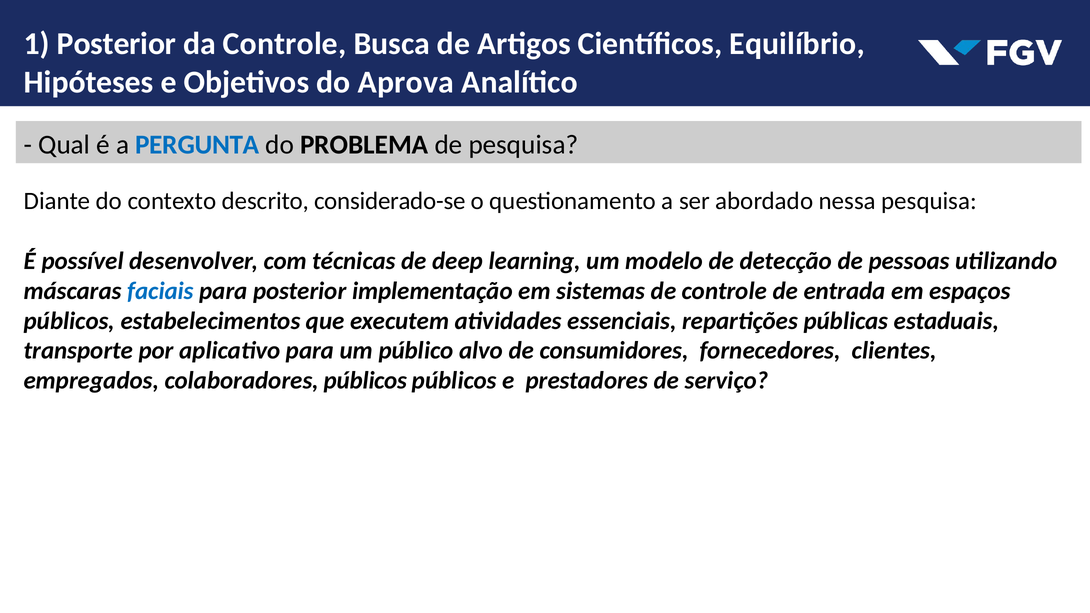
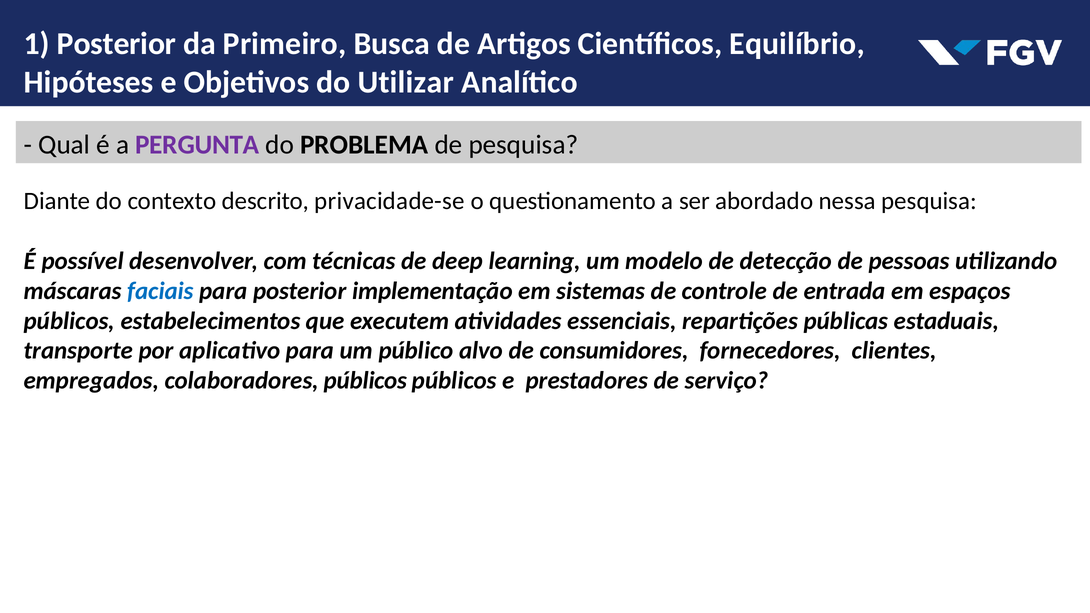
da Controle: Controle -> Primeiro (285, 44)
Aprova: Aprova -> Utilizar (406, 82)
PERGUNTA colour: blue -> purple (197, 145)
considerado-se: considerado-se -> privacidade-se (390, 201)
